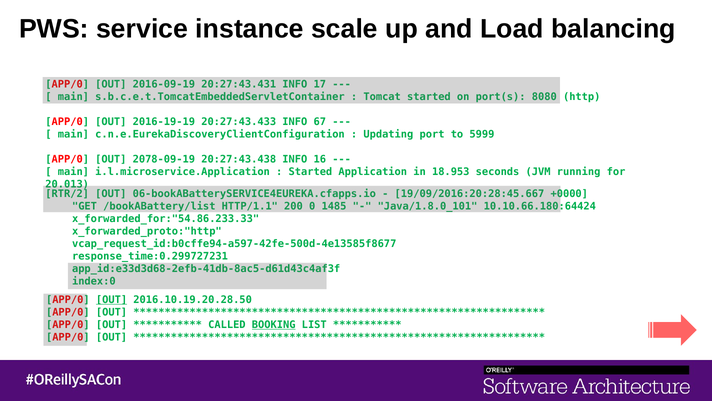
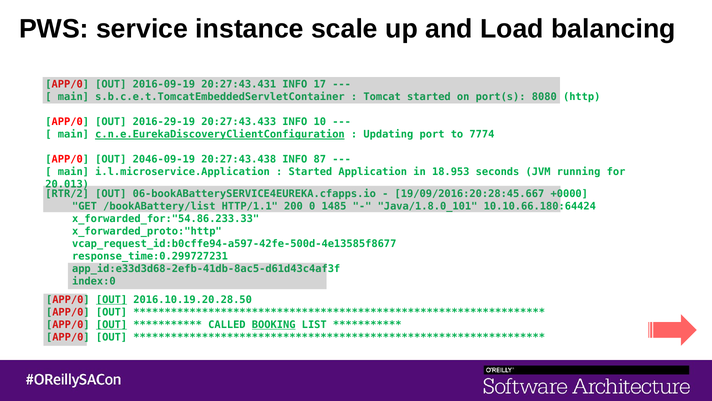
2016-19-19: 2016-19-19 -> 2016-29-19 (164, 122)
67: 67 -> 10 (320, 122)
c.n.e.EurekaDiscoveryClientConfiguration underline: none -> present (220, 134)
5999: 5999 -> 7774 (482, 134)
2078-09-19: 2078-09-19 -> 2046-09-19 (164, 159)
16: 16 -> 87 (320, 159)
OUT underline: none -> present (112, 324)
